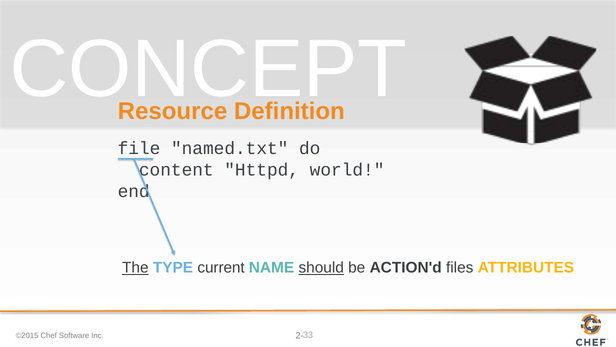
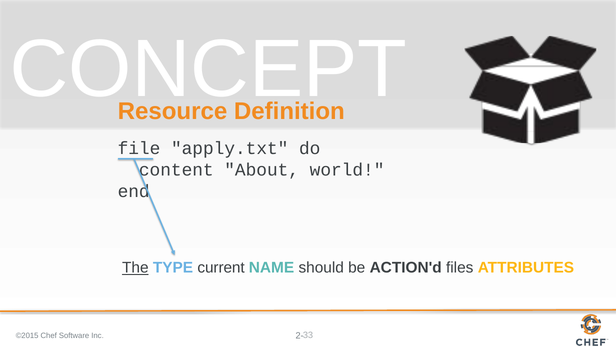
named.txt: named.txt -> apply.txt (230, 148)
Httpd: Httpd -> About (262, 170)
should underline: present -> none (321, 267)
